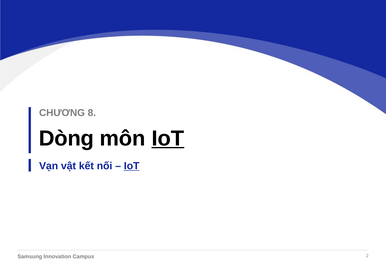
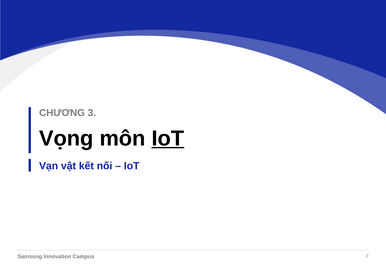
8: 8 -> 3 (92, 113)
Dòng: Dòng -> Vọng (66, 139)
IoT underline: present -> none (132, 166)
